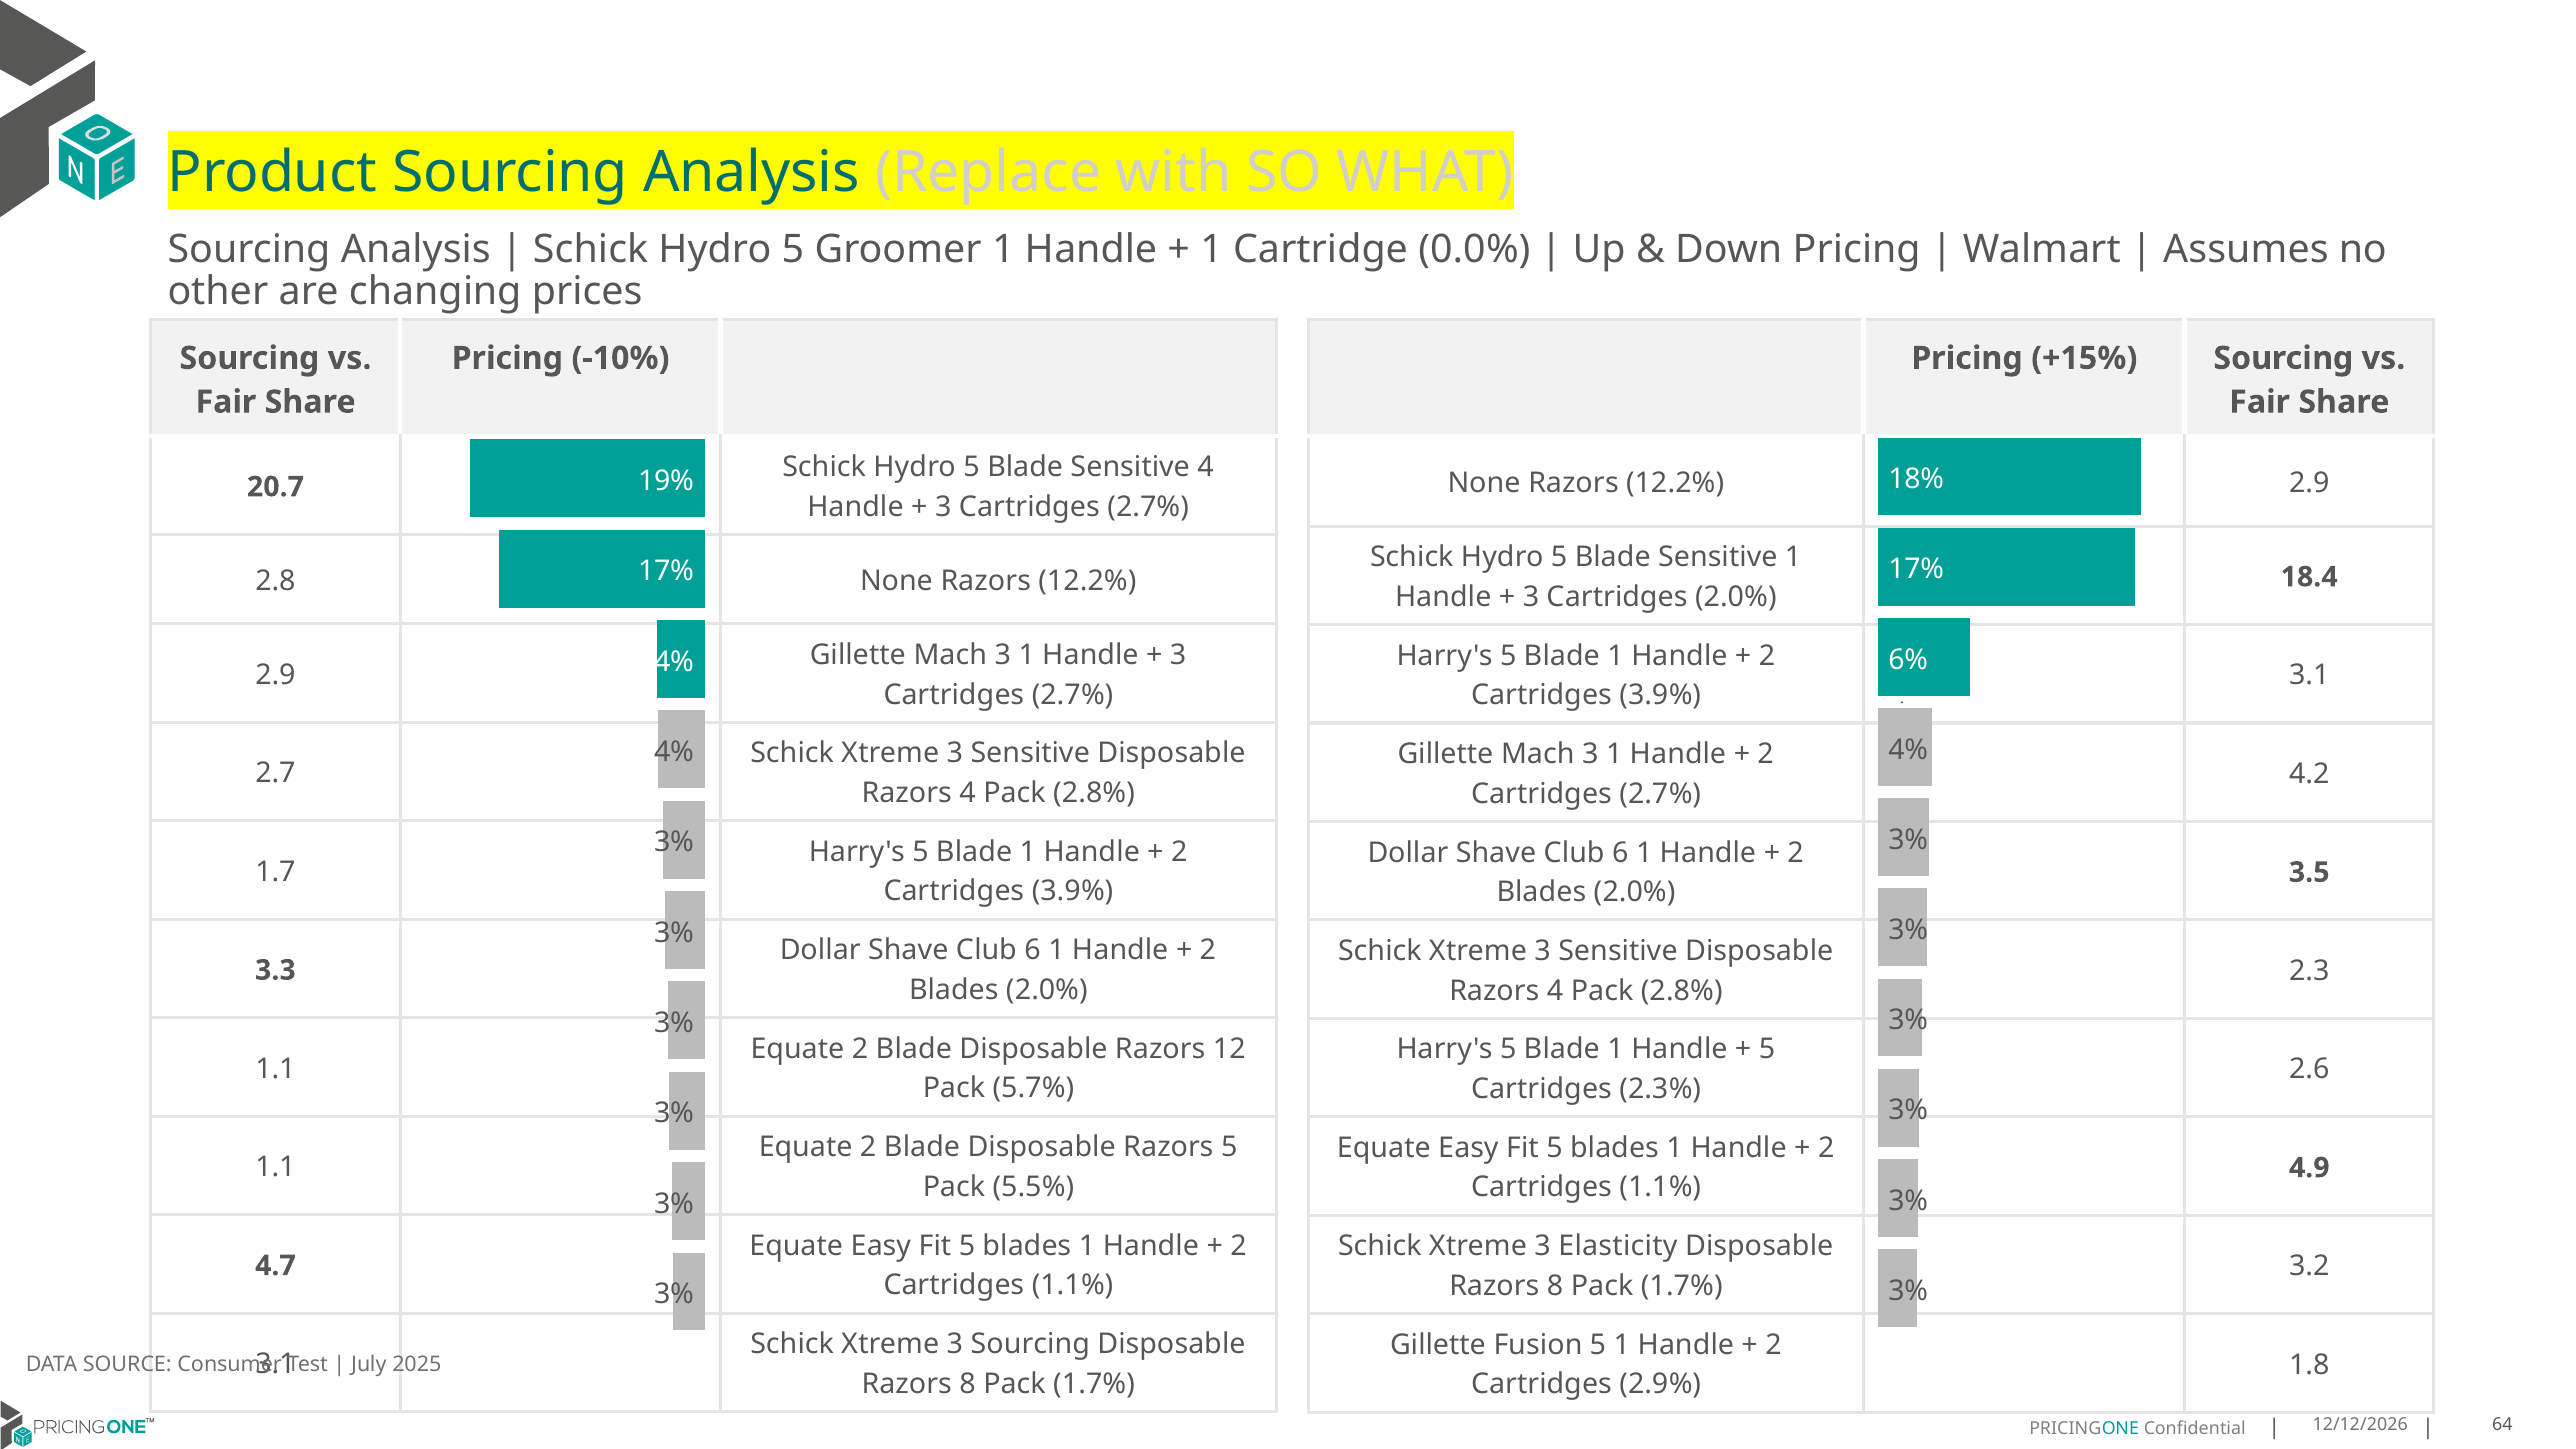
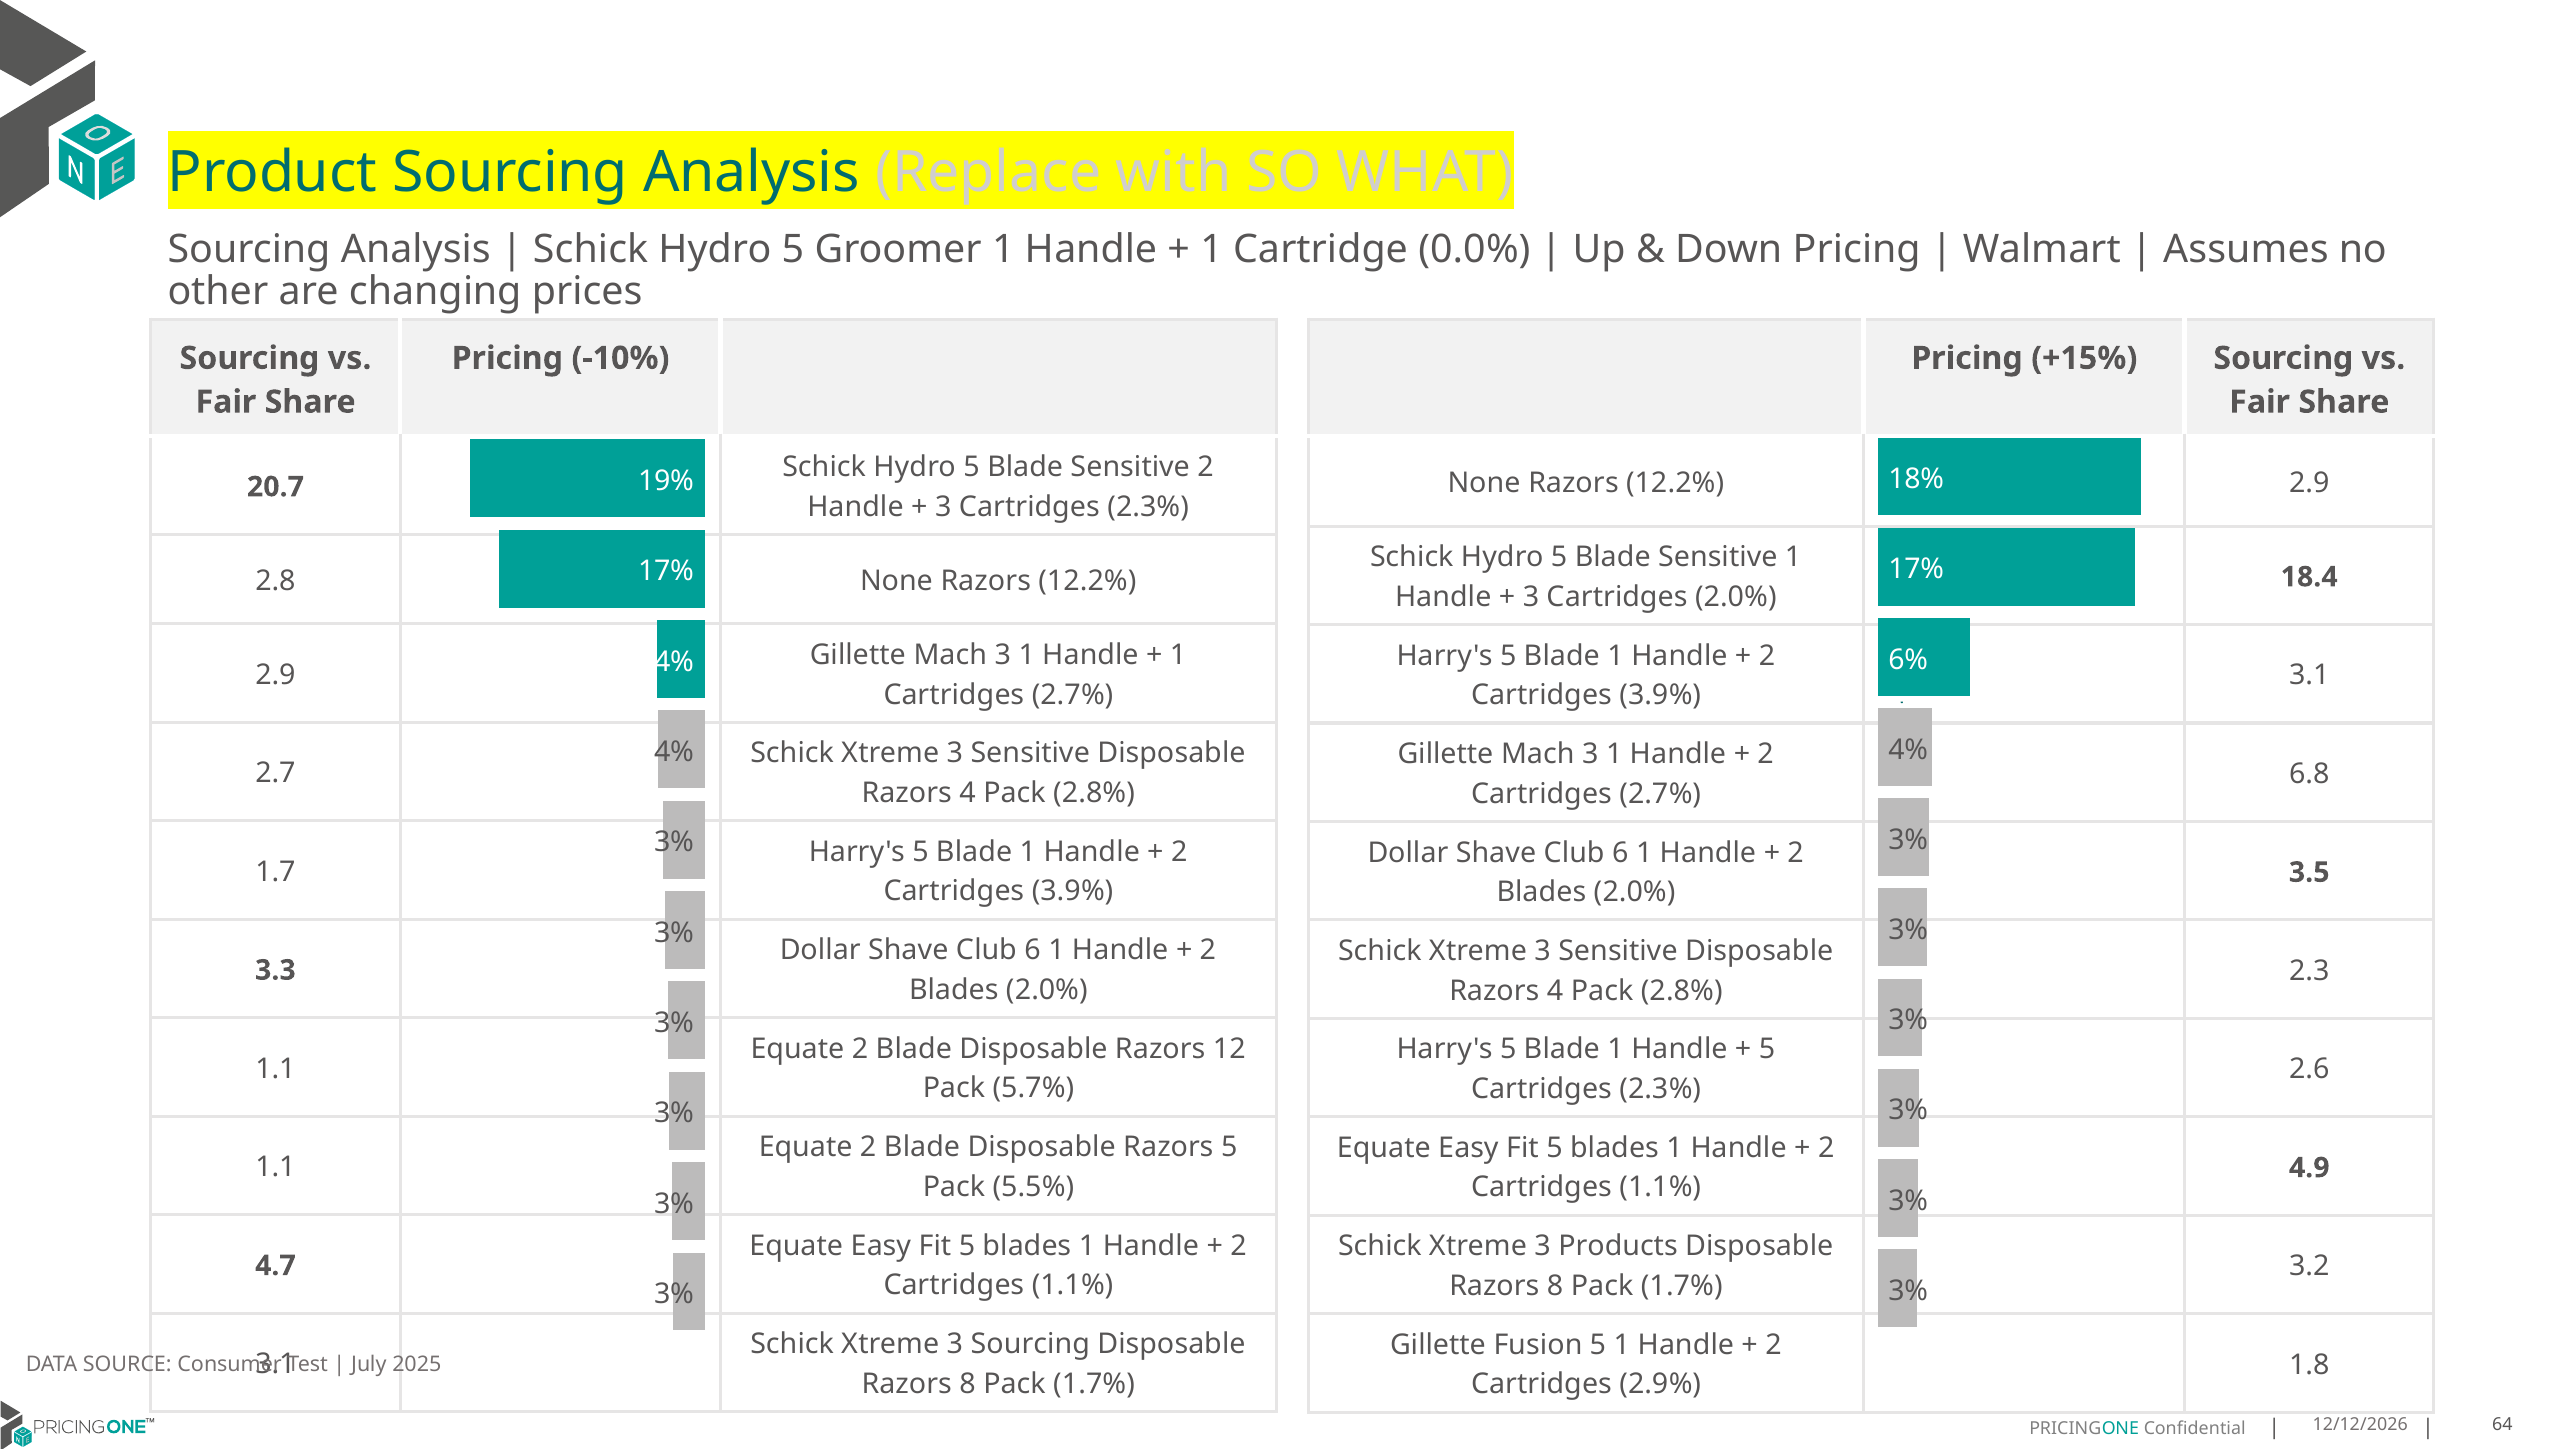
Sensitive 4: 4 -> 2 (1205, 467)
2.7%: 2.7% -> 2.3% (1148, 507)
3: 3 -> 1 (1178, 655)
4.2: 4.2 -> 6.8 (2309, 774)
Elasticity: Elasticity -> Products (1618, 1247)
